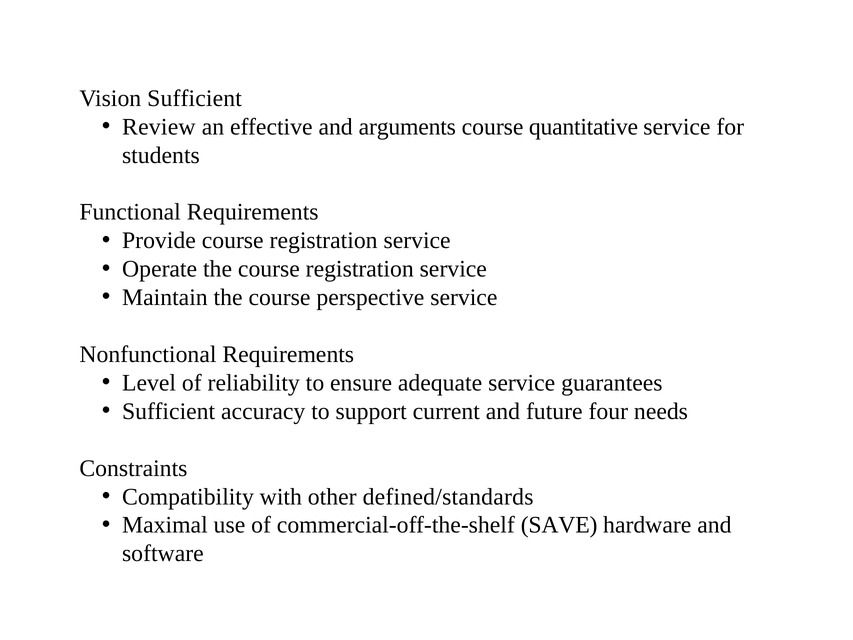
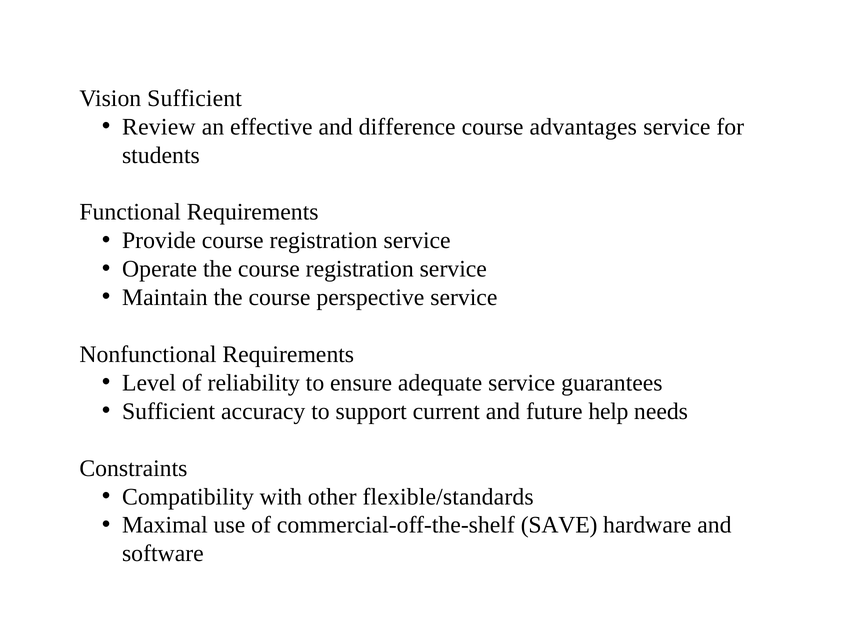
arguments: arguments -> difference (407, 127)
quantitative: quantitative -> advantages (583, 127)
four: four -> help (608, 411)
defined/standards: defined/standards -> flexible/standards (448, 496)
